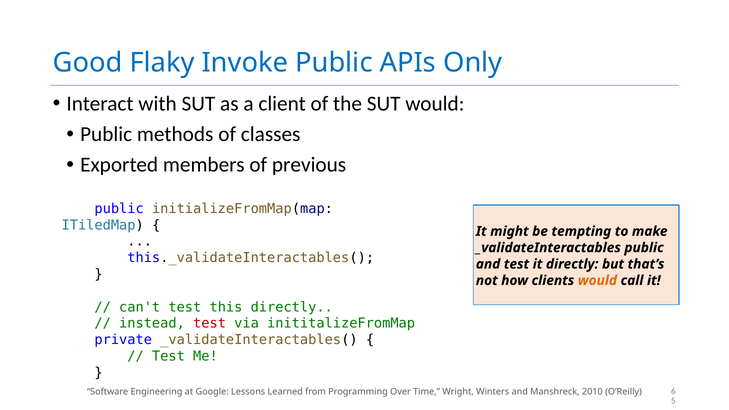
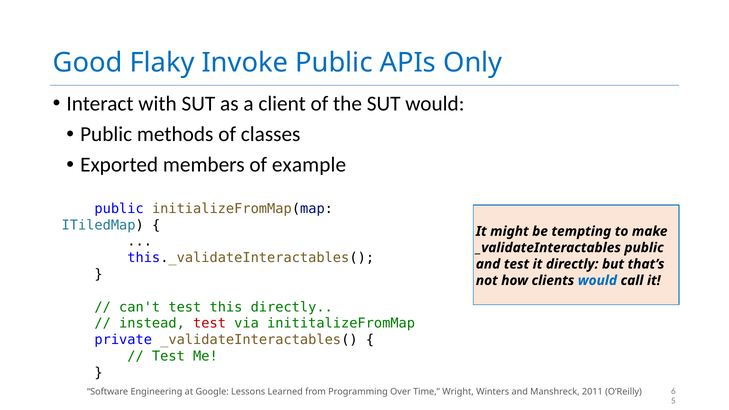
previous: previous -> example (309, 165)
would colour: orange -> blue (597, 281)
2010: 2010 -> 2011 (592, 392)
